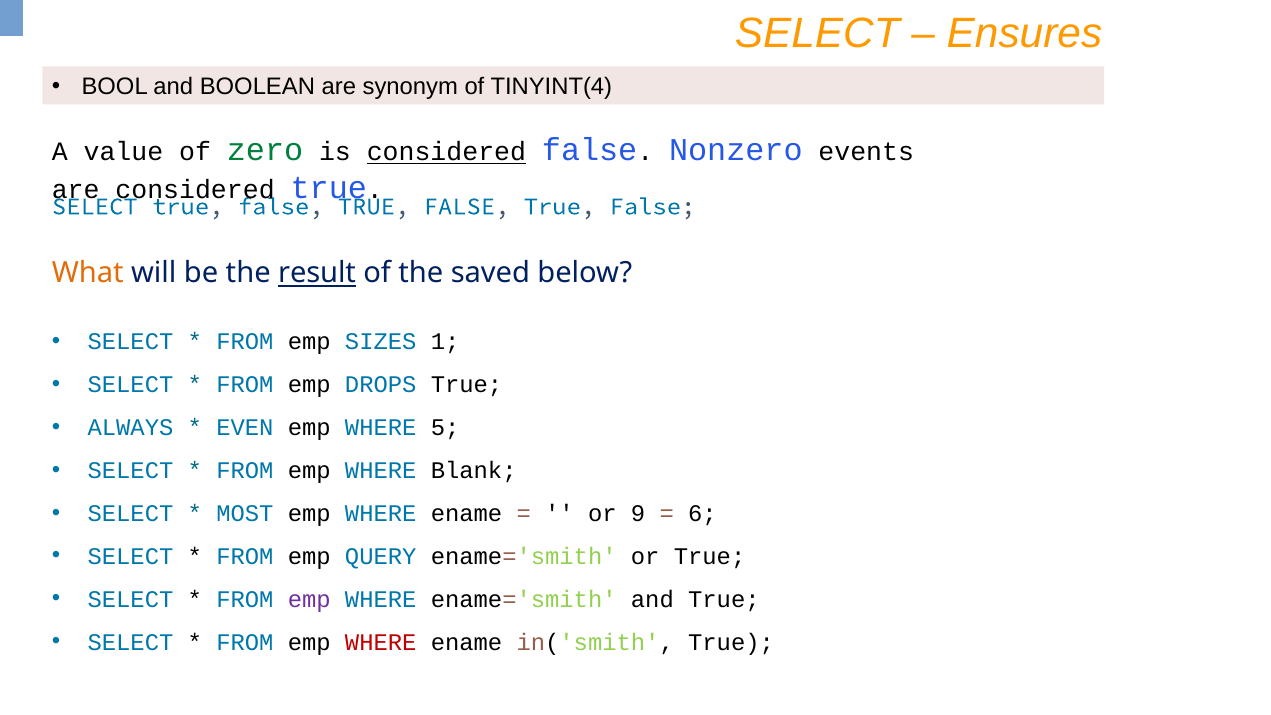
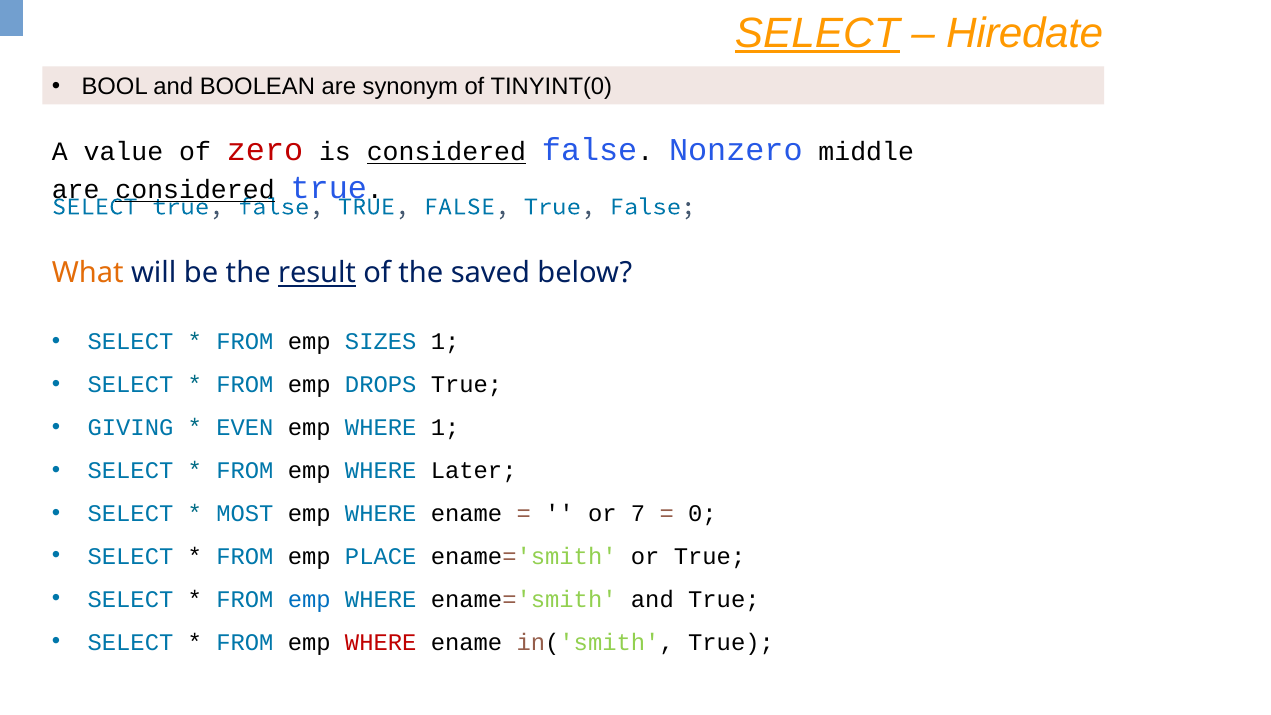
SELECT underline: none -> present (817, 33)
Ensures: Ensures -> Hiredate (1025, 33)
TINYINT(4: TINYINT(4 -> TINYINT(0 (551, 87)
zero colour: green -> red (265, 150)
events: events -> middle (866, 152)
considered underline: none -> present (195, 190)
ALWAYS: ALWAYS -> GIVING (130, 428)
WHERE 5: 5 -> 1 (445, 428)
Blank: Blank -> Later (474, 471)
9: 9 -> 7 (638, 513)
6: 6 -> 0 (702, 513)
QUERY: QUERY -> PLACE (381, 556)
emp colour: purple -> blue (309, 599)
